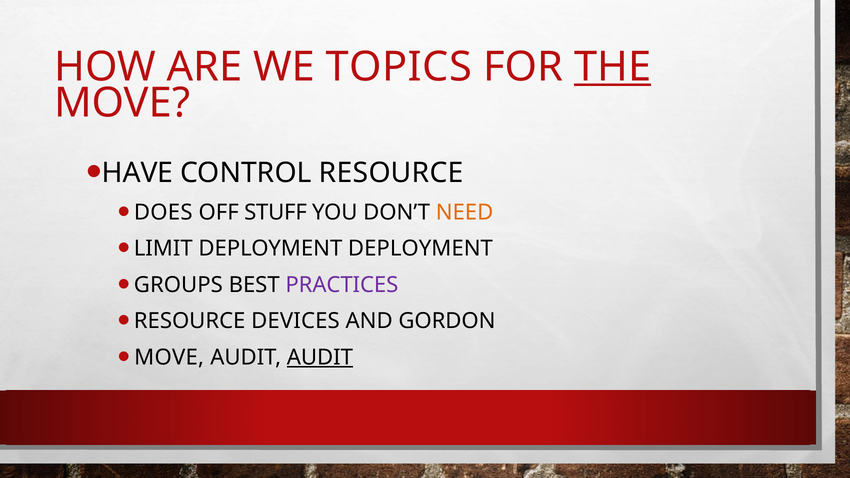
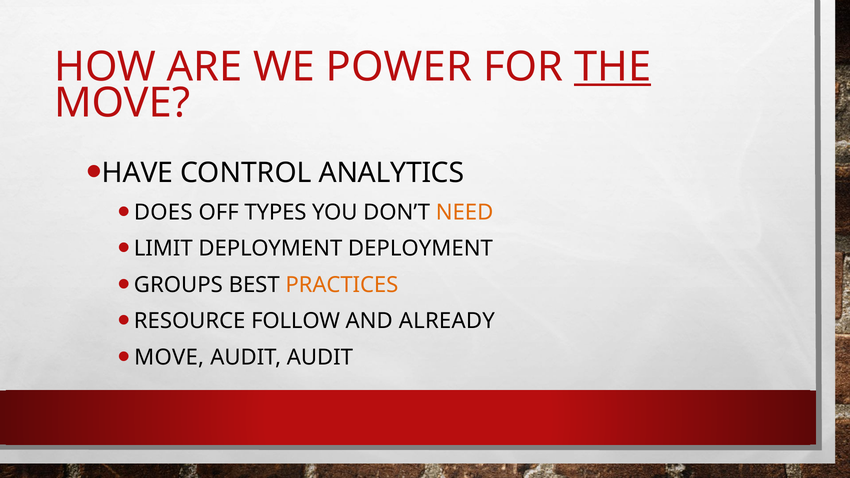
TOPICS: TOPICS -> POWER (399, 67)
CONTROL RESOURCE: RESOURCE -> ANALYTICS (391, 173)
STUFF: STUFF -> TYPES (275, 212)
PRACTICES colour: purple -> orange (342, 285)
DEVICES: DEVICES -> FOLLOW (296, 321)
GORDON: GORDON -> ALREADY (447, 321)
AUDIT underline: present -> none (320, 357)
